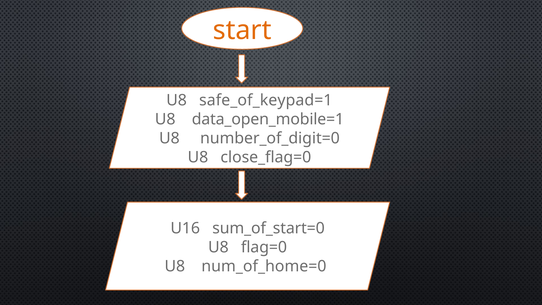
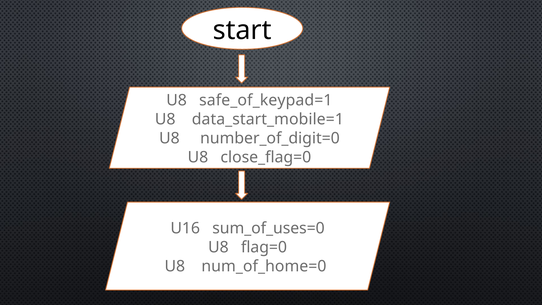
start colour: orange -> black (242, 30)
data_open_mobile=1: data_open_mobile=1 -> data_start_mobile=1 (268, 119)
sum_of_start=0: sum_of_start=0 -> sum_of_uses=0 (269, 228)
